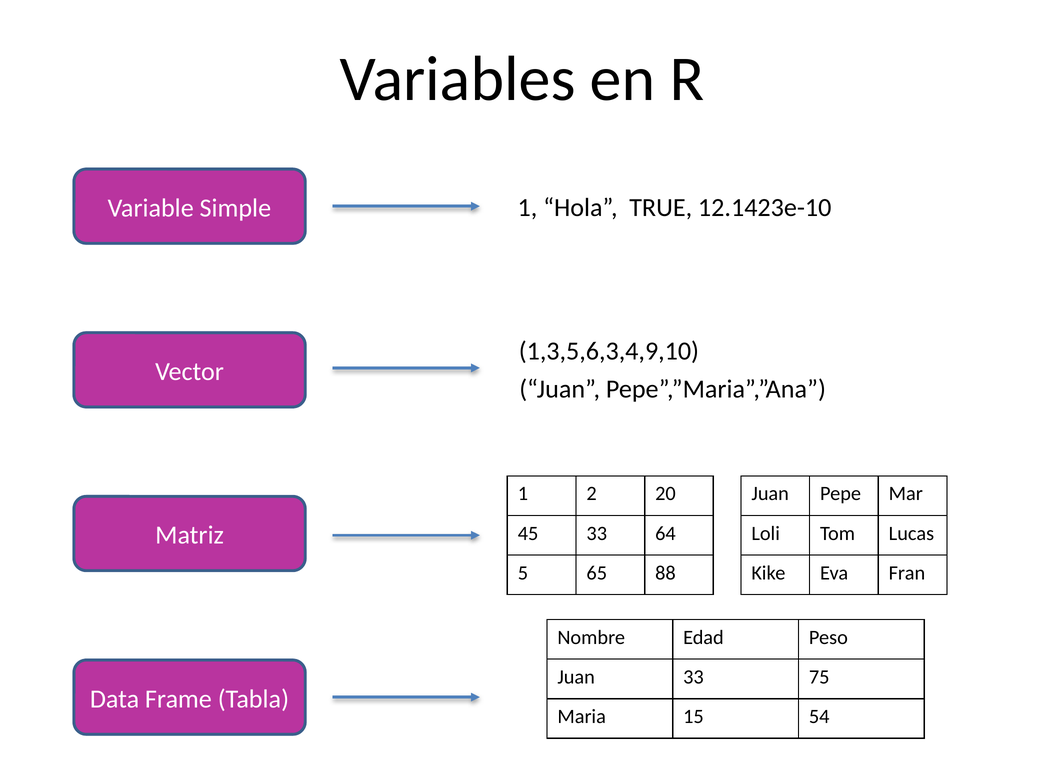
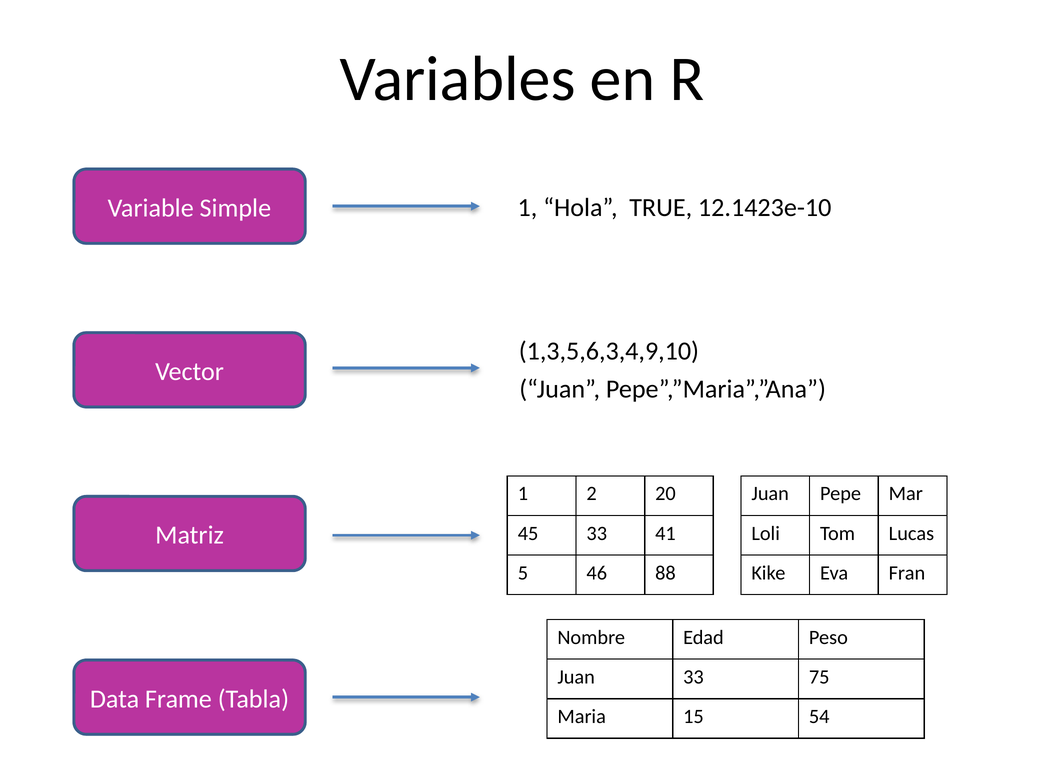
64: 64 -> 41 (665, 533)
65: 65 -> 46 (597, 573)
